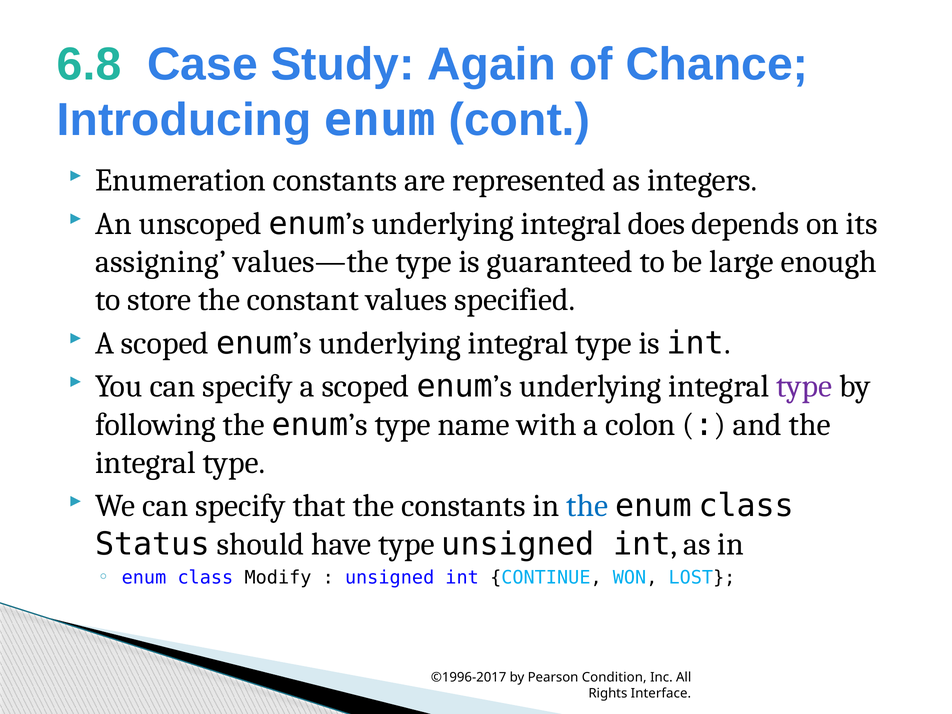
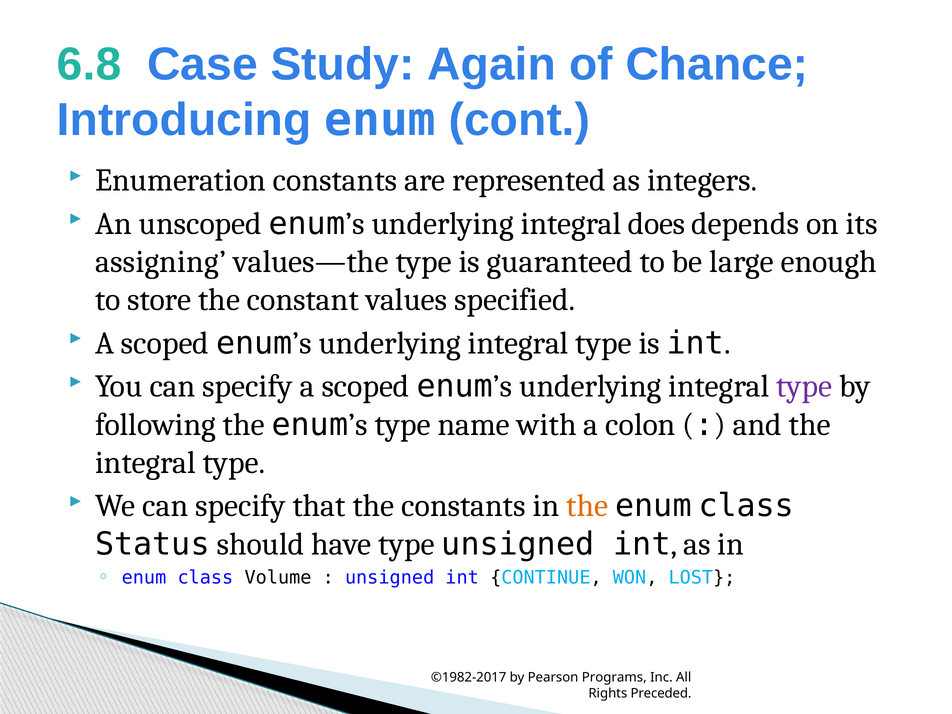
the colour: blue -> orange (587, 506)
Modify: Modify -> Volume (278, 578)
©1996-2017: ©1996-2017 -> ©1982-2017 (469, 678)
Condition: Condition -> Programs (614, 678)
Interface: Interface -> Preceded (661, 693)
